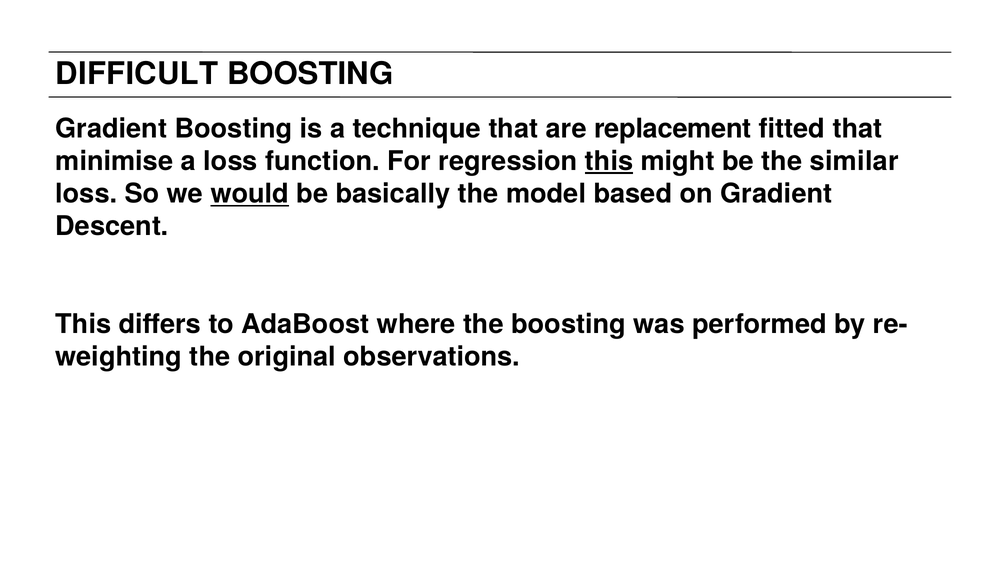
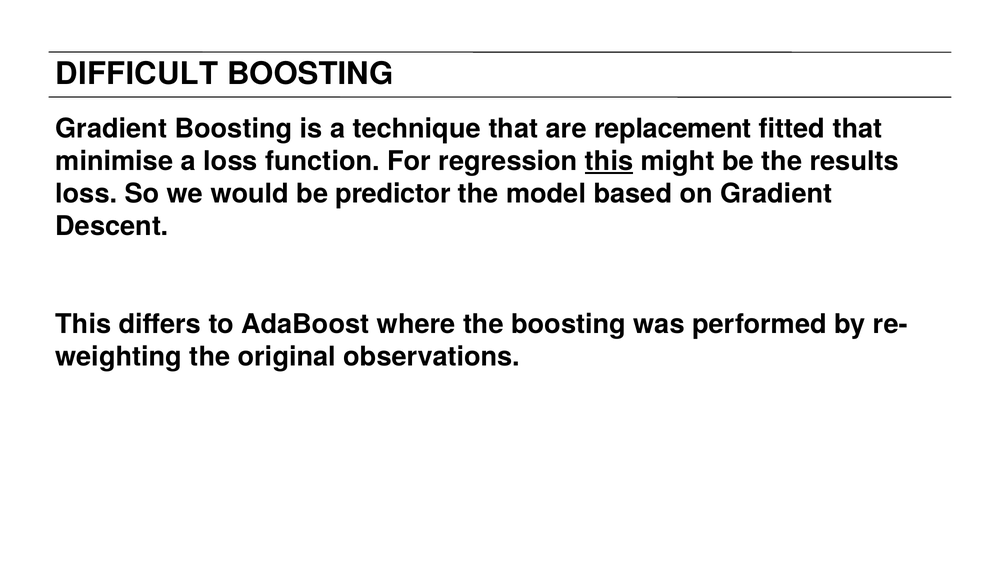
similar: similar -> results (854, 161)
would underline: present -> none (250, 194)
basically: basically -> predictor (393, 194)
